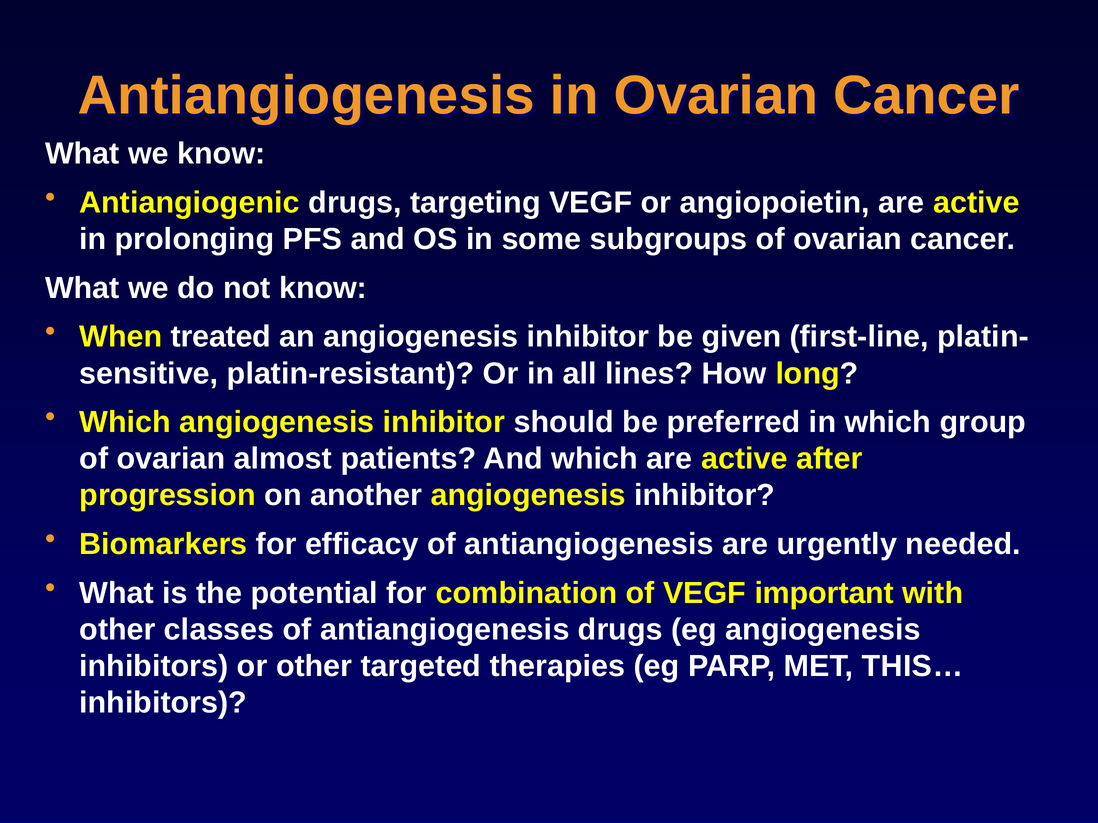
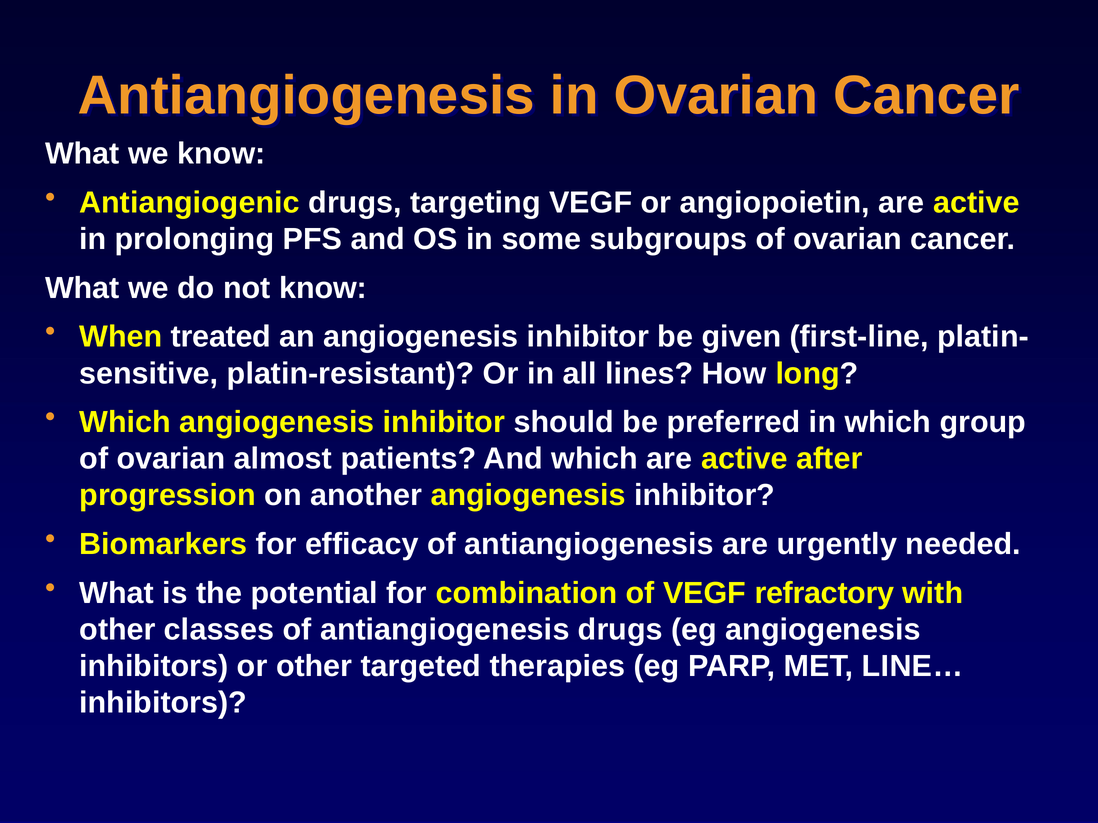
important: important -> refractory (824, 593)
THIS…: THIS… -> LINE… (913, 667)
